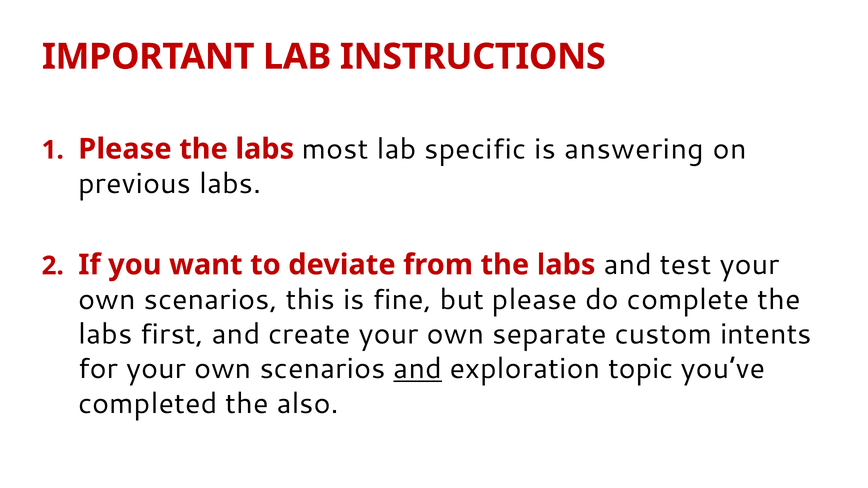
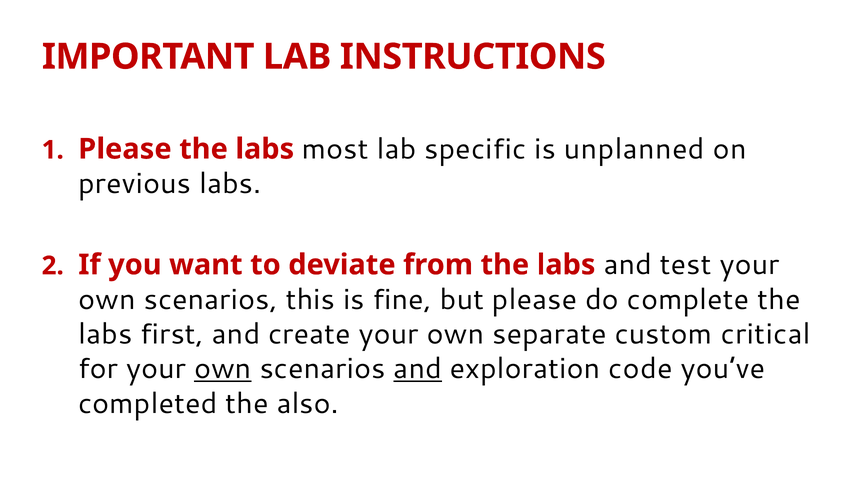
answering: answering -> unplanned (634, 149)
intents: intents -> critical (766, 334)
own underline: none -> present (223, 369)
topic: topic -> code (641, 369)
